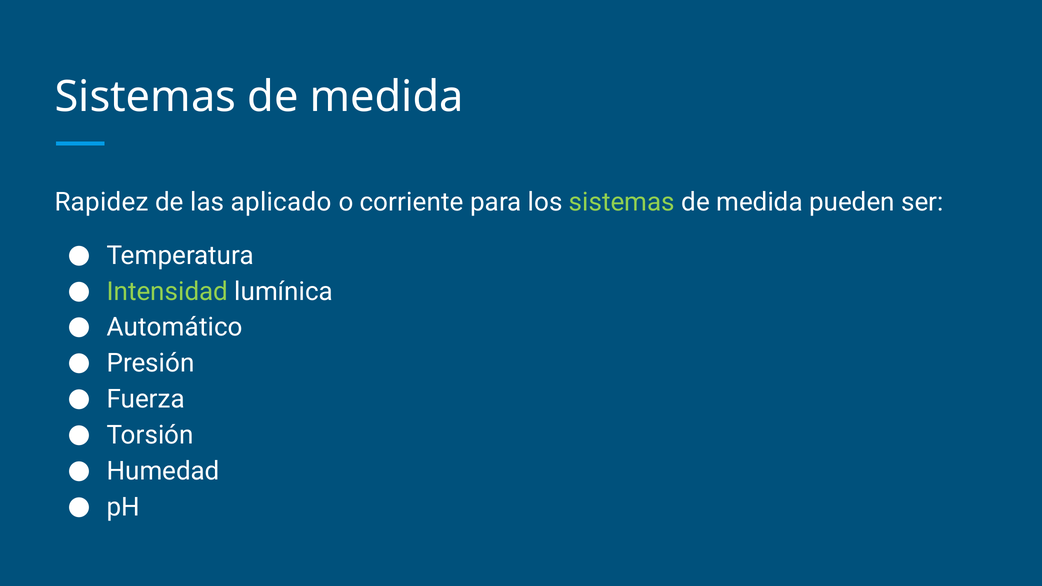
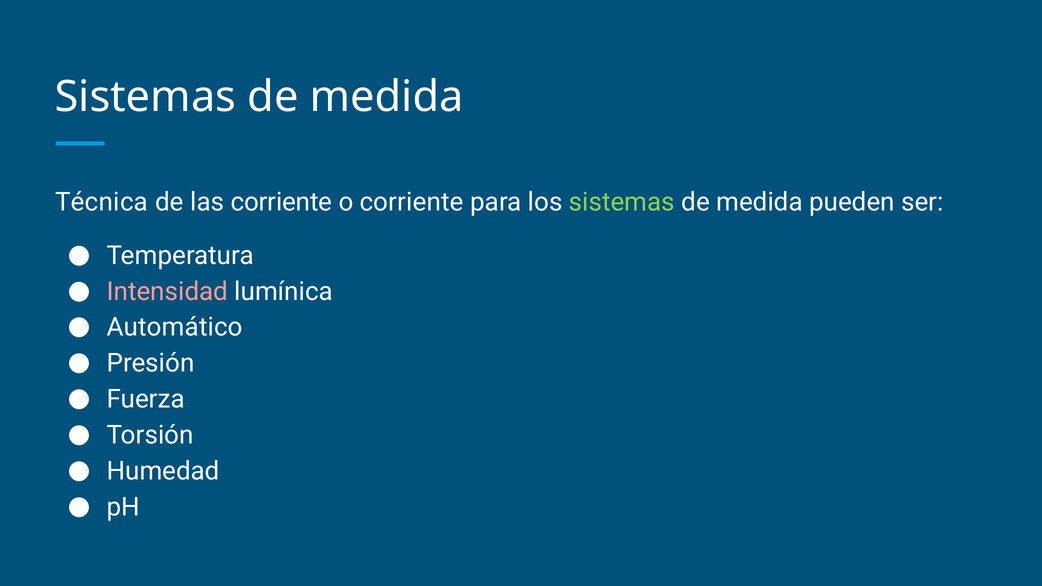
Rapidez: Rapidez -> Técnica (102, 202)
las aplicado: aplicado -> corriente (281, 202)
Intensidad colour: light green -> pink (167, 292)
